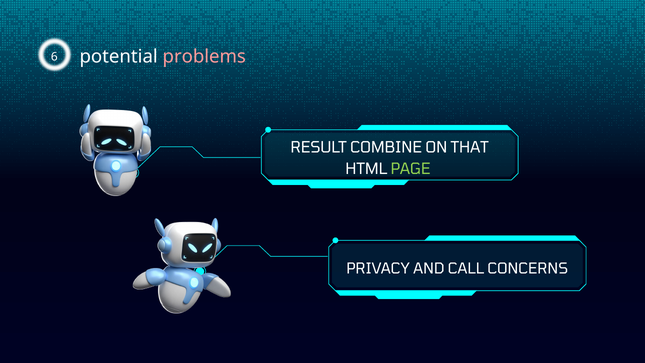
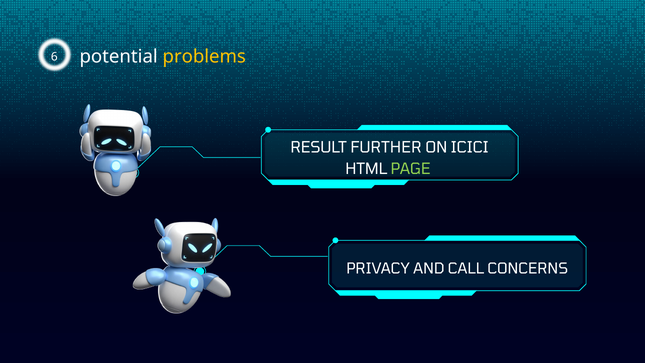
problems colour: pink -> yellow (204, 56)
COMBINE: COMBINE -> FURTHER (386, 147)
THAT: THAT -> ICICI (470, 147)
